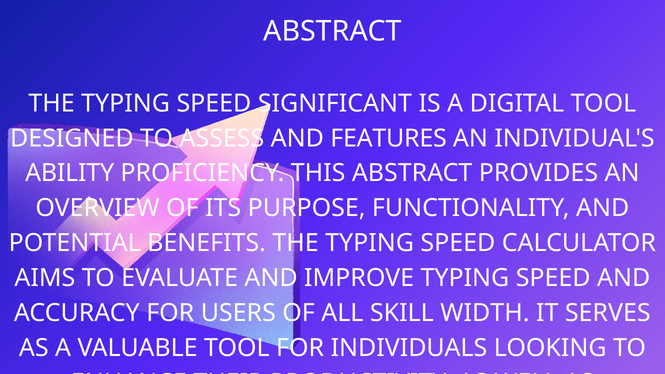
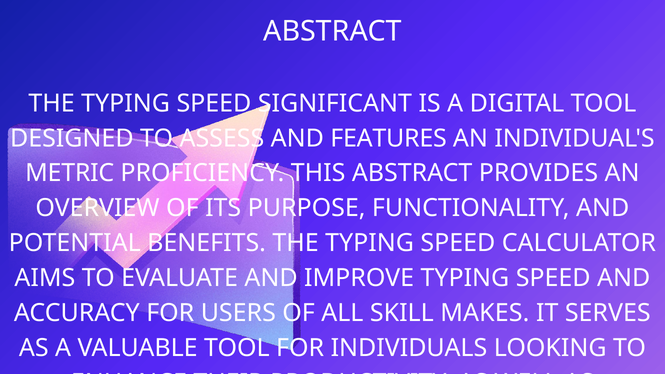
ABILITY: ABILITY -> METRIC (70, 173)
WIDTH: WIDTH -> MAKES (485, 313)
